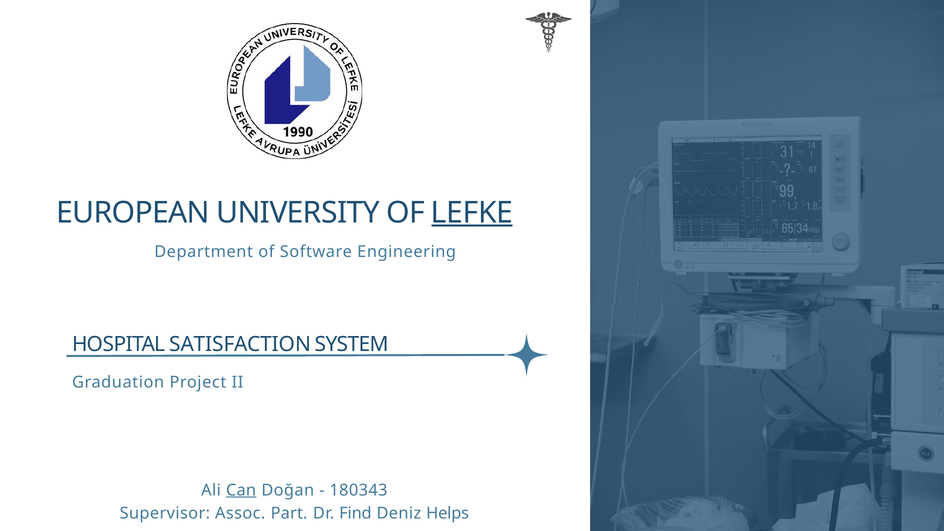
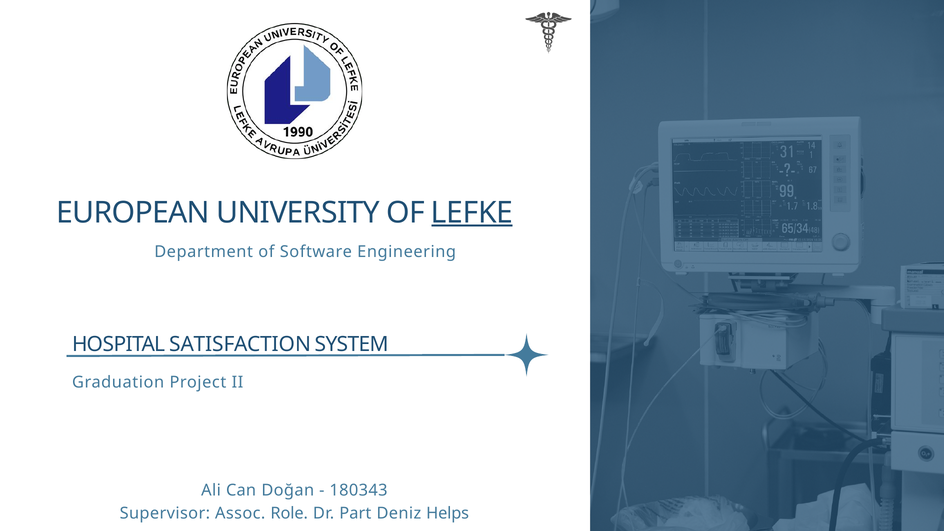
Can underline: present -> none (241, 490)
Part: Part -> Role (289, 513)
Find: Find -> Part (355, 513)
